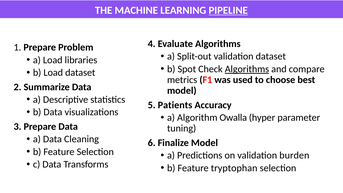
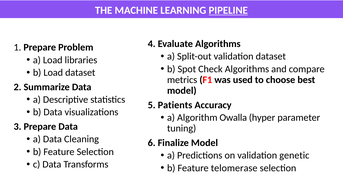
Algorithms underline: present -> none (247, 69)
burden: burden -> genetic (294, 155)
tryptophan: tryptophan -> telomerase (234, 168)
